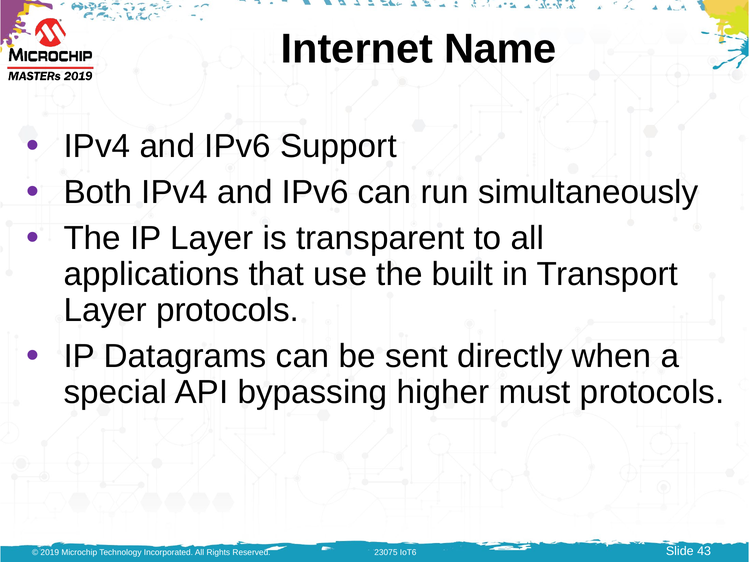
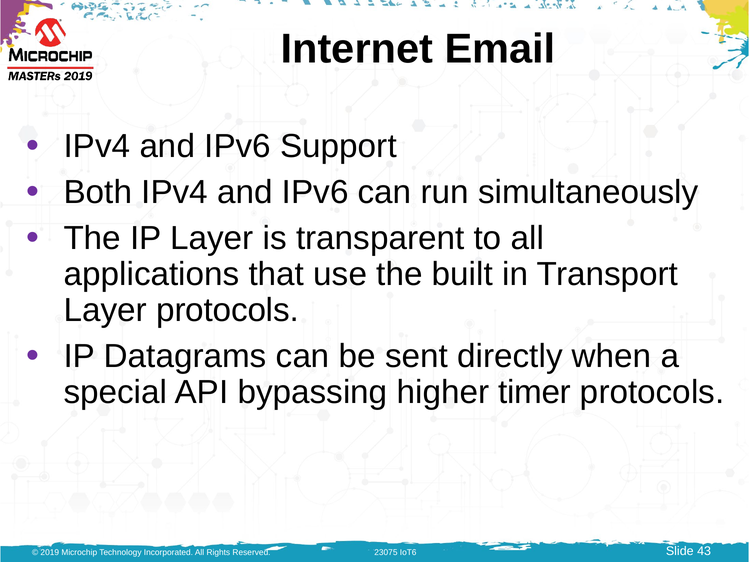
Name: Name -> Email (500, 49)
must: must -> timer (535, 392)
